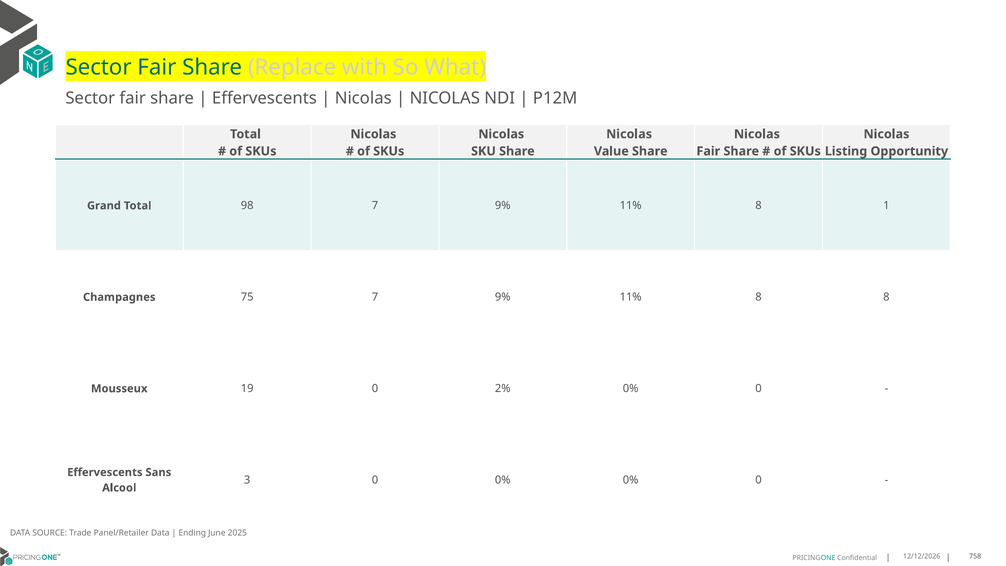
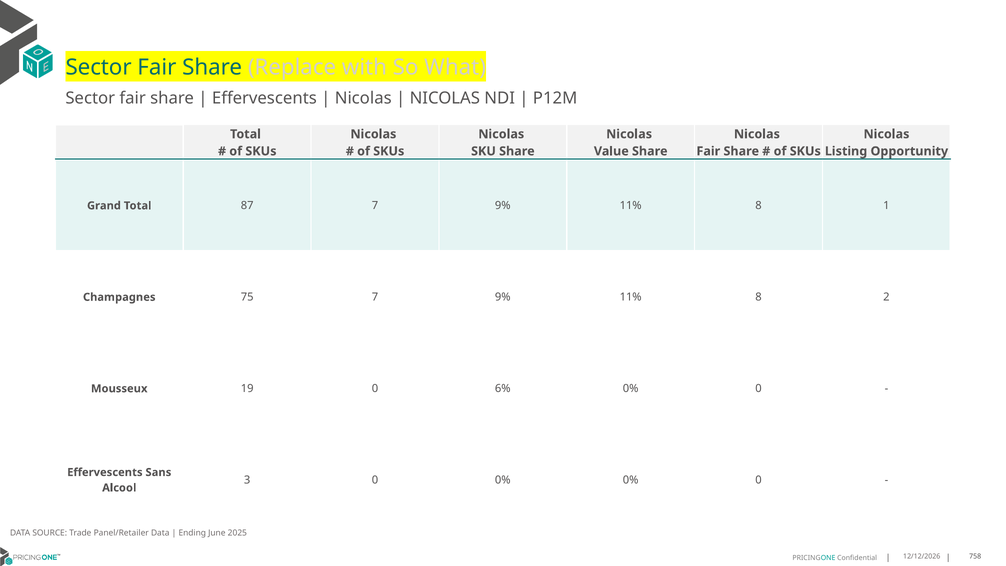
98: 98 -> 87 (247, 206)
8 8: 8 -> 2 (886, 297)
2%: 2% -> 6% (503, 389)
